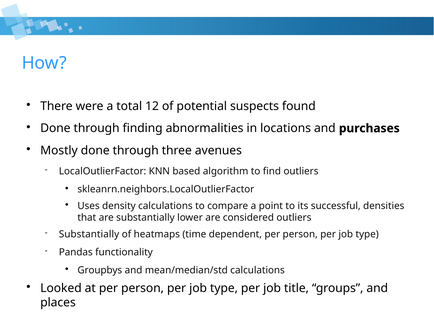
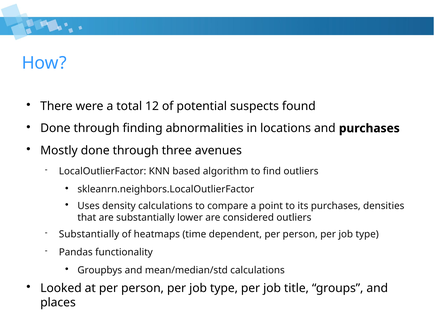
its successful: successful -> purchases (336, 205)
